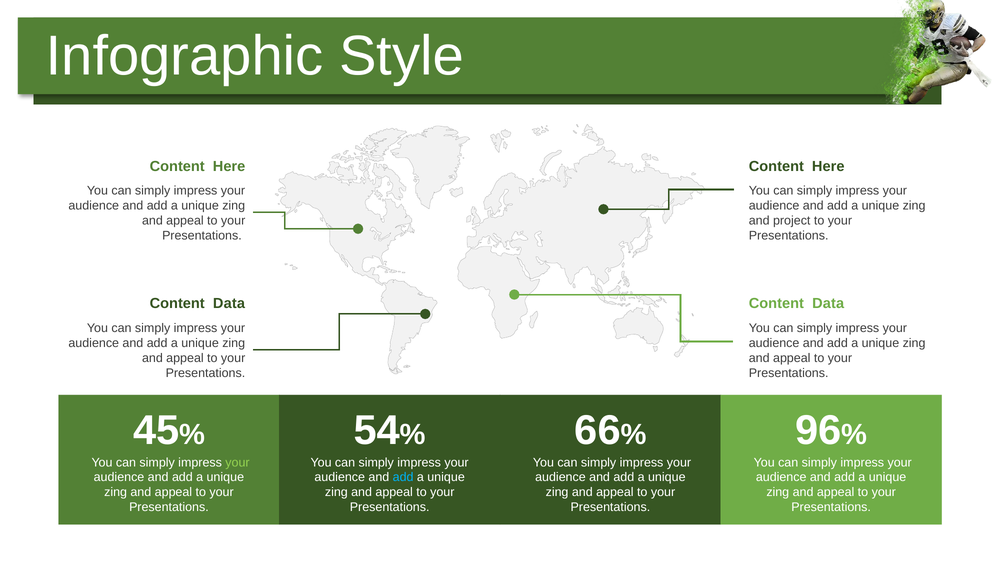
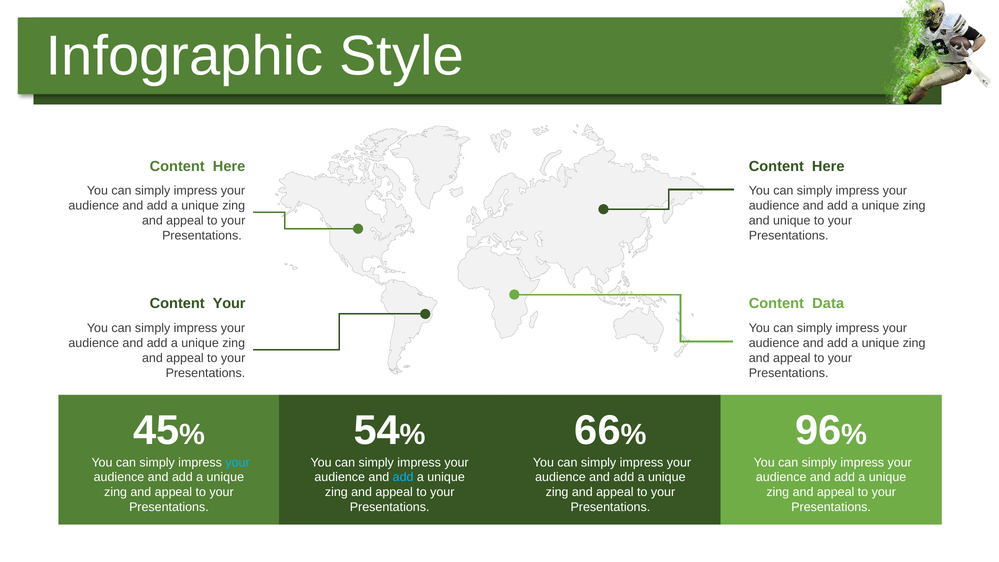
and project: project -> unique (792, 221)
Data: Data -> Your (229, 304)
your colour: light green -> light blue (237, 462)
